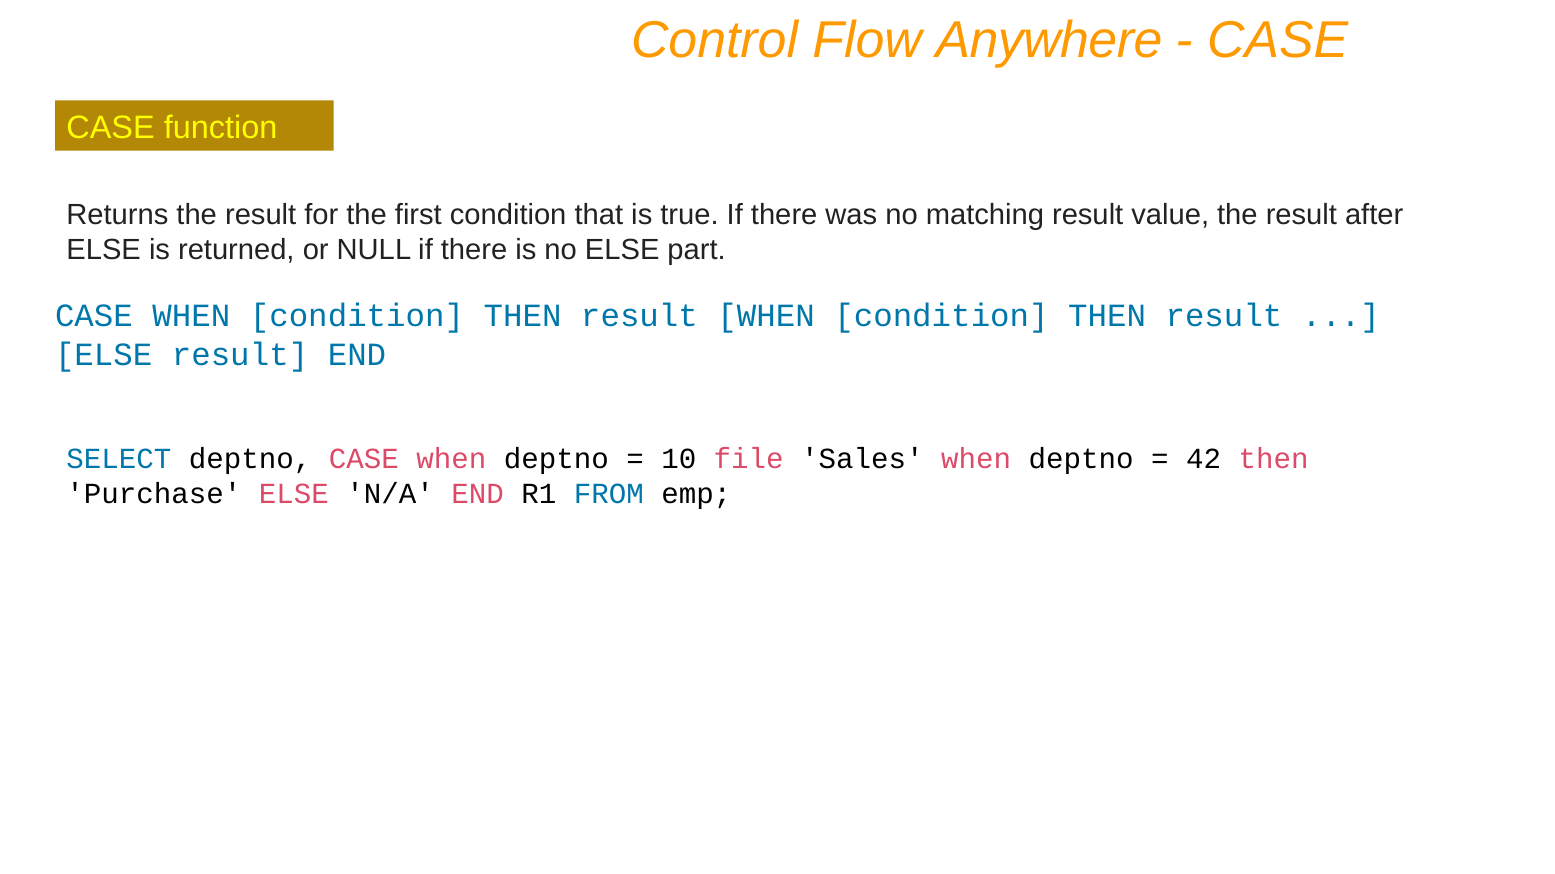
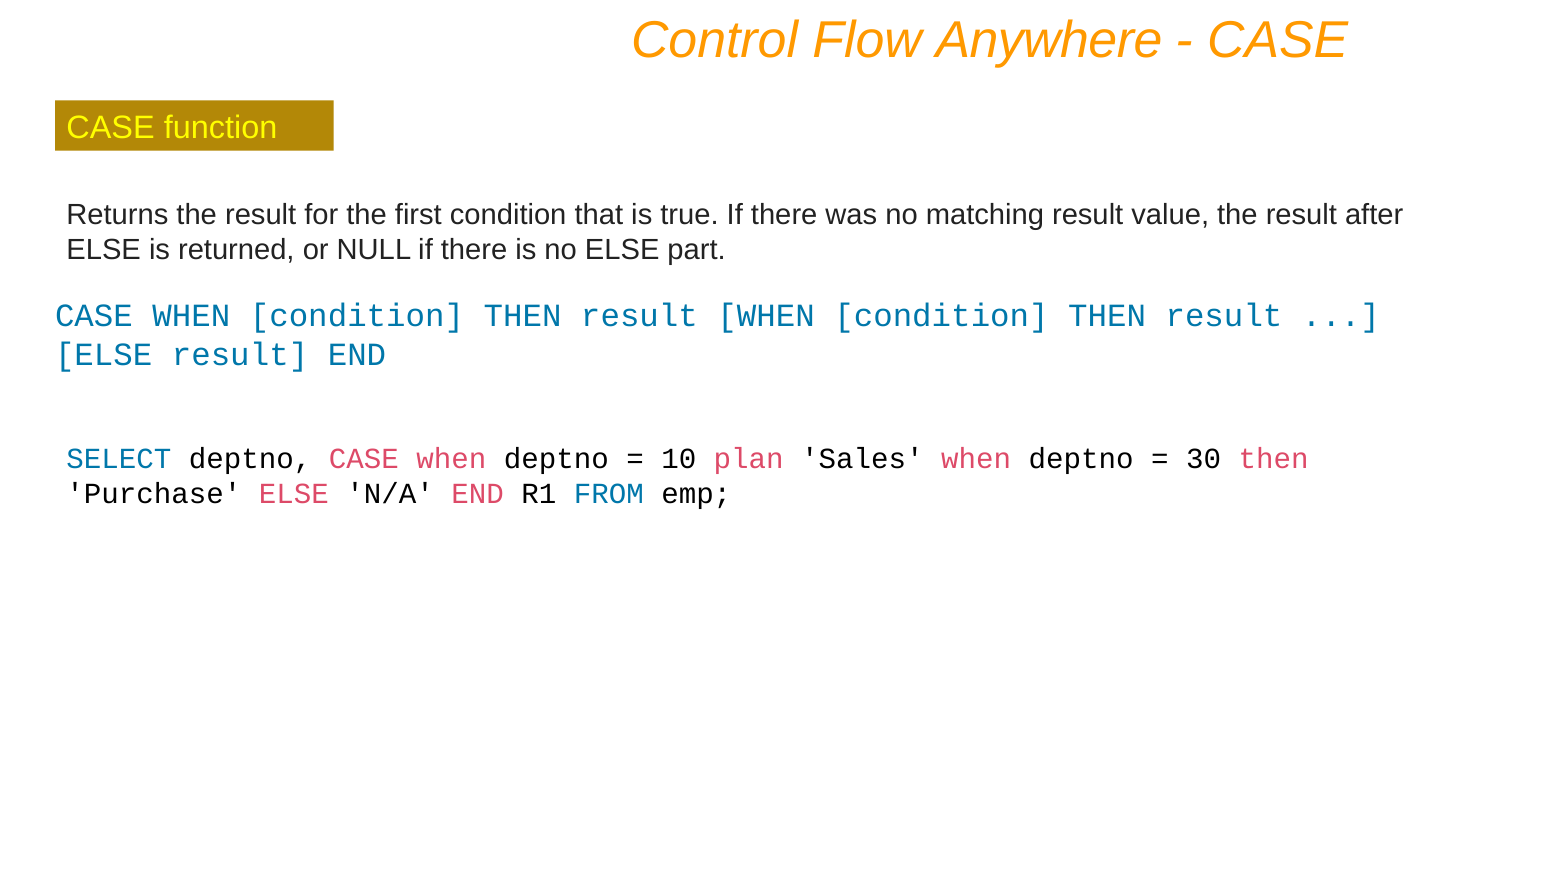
file: file -> plan (749, 459)
42: 42 -> 30 (1204, 459)
